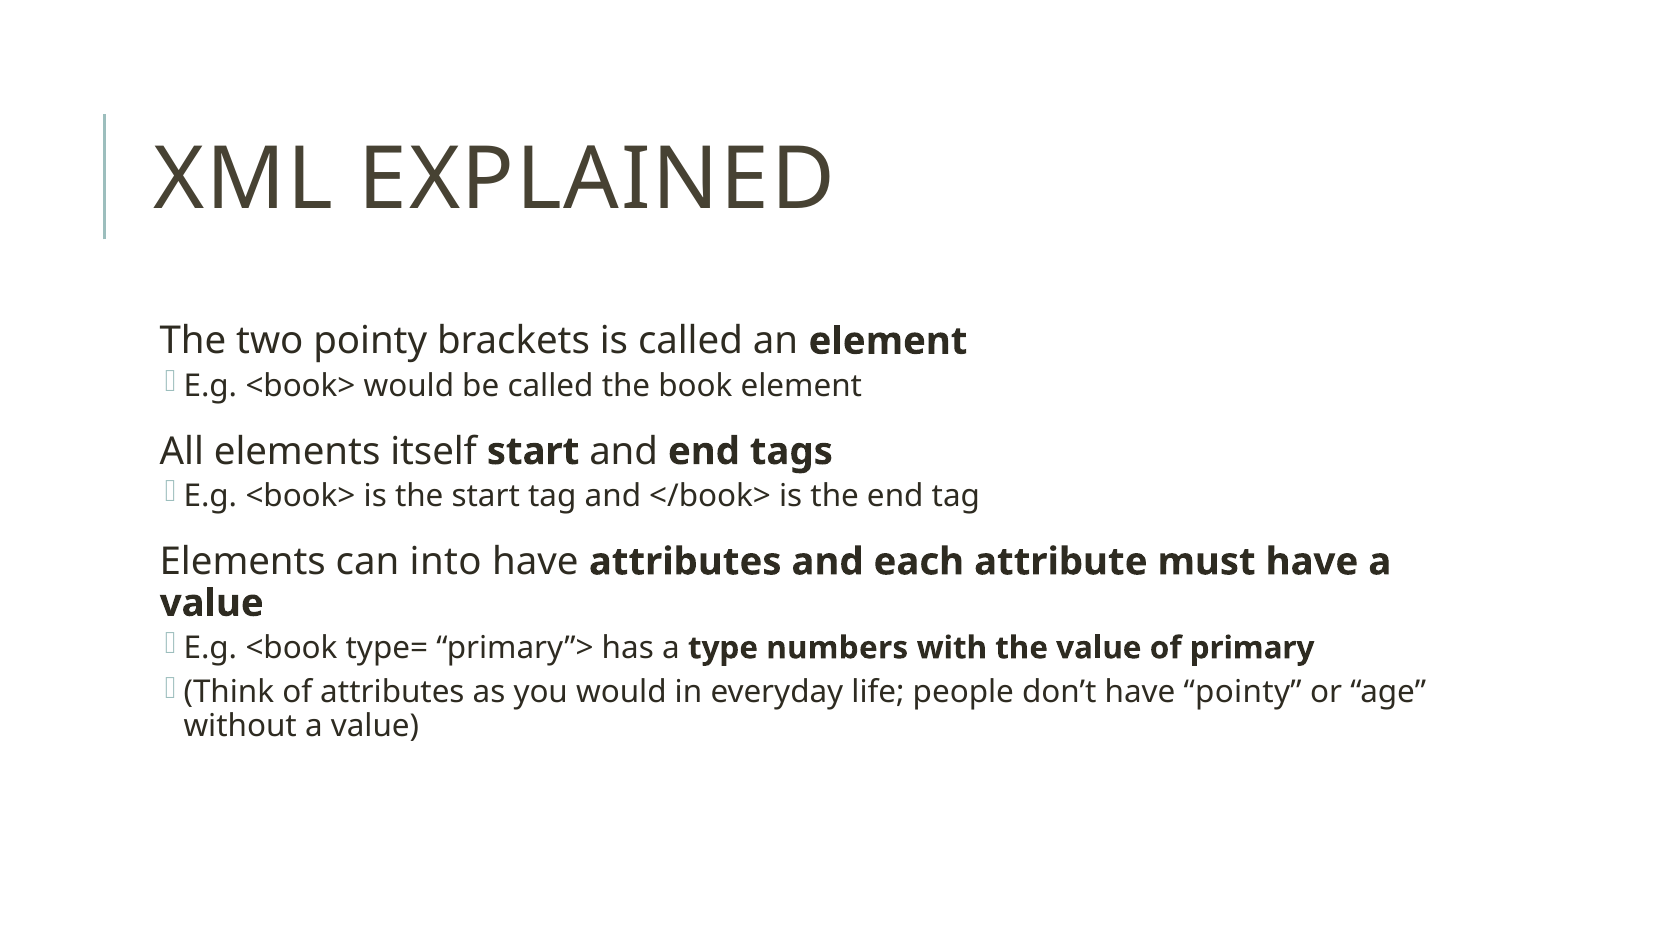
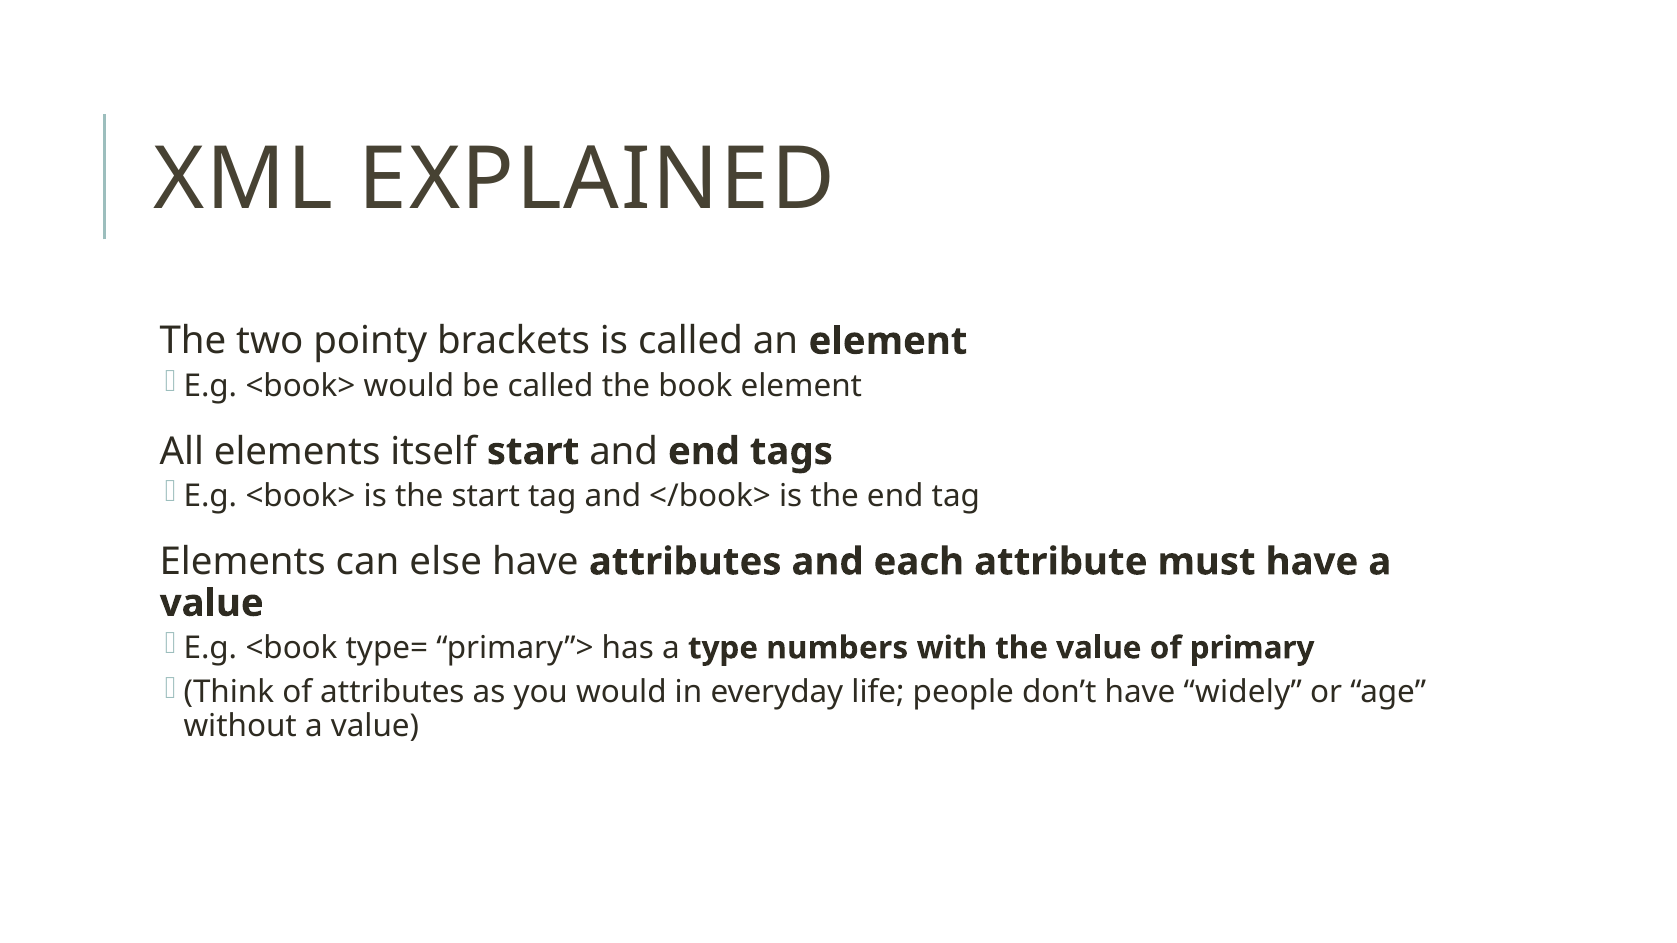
into: into -> else (446, 562)
have pointy: pointy -> widely (1243, 693)
